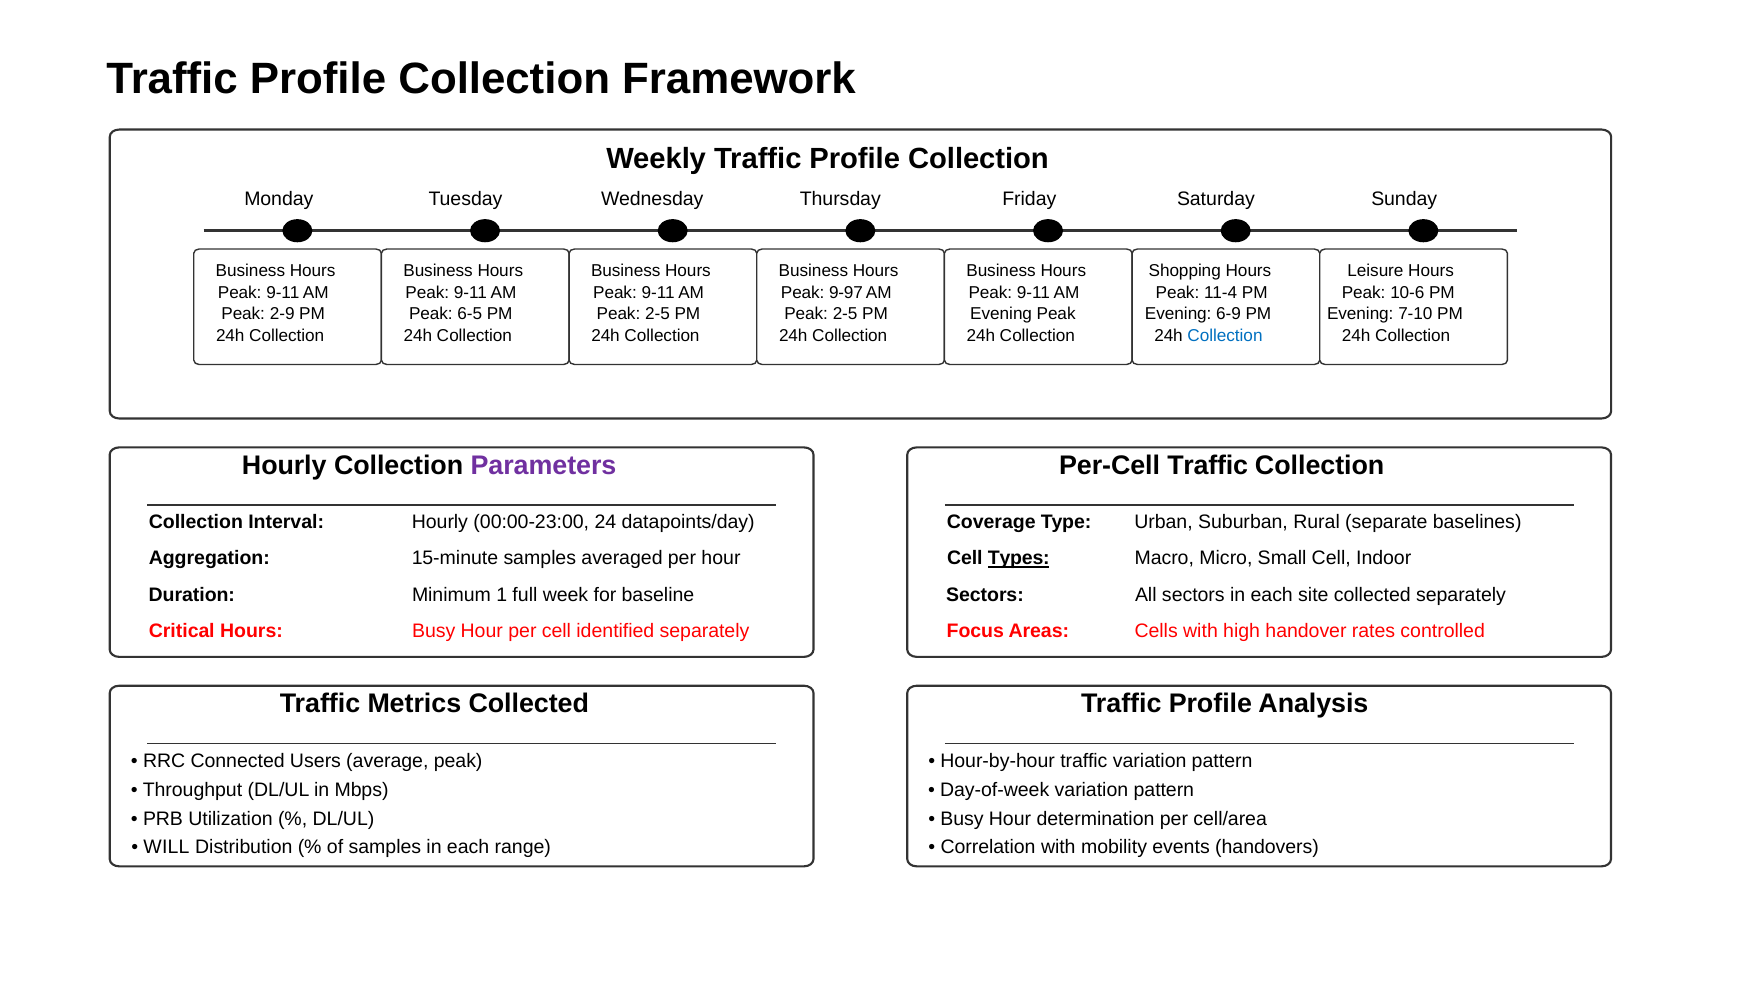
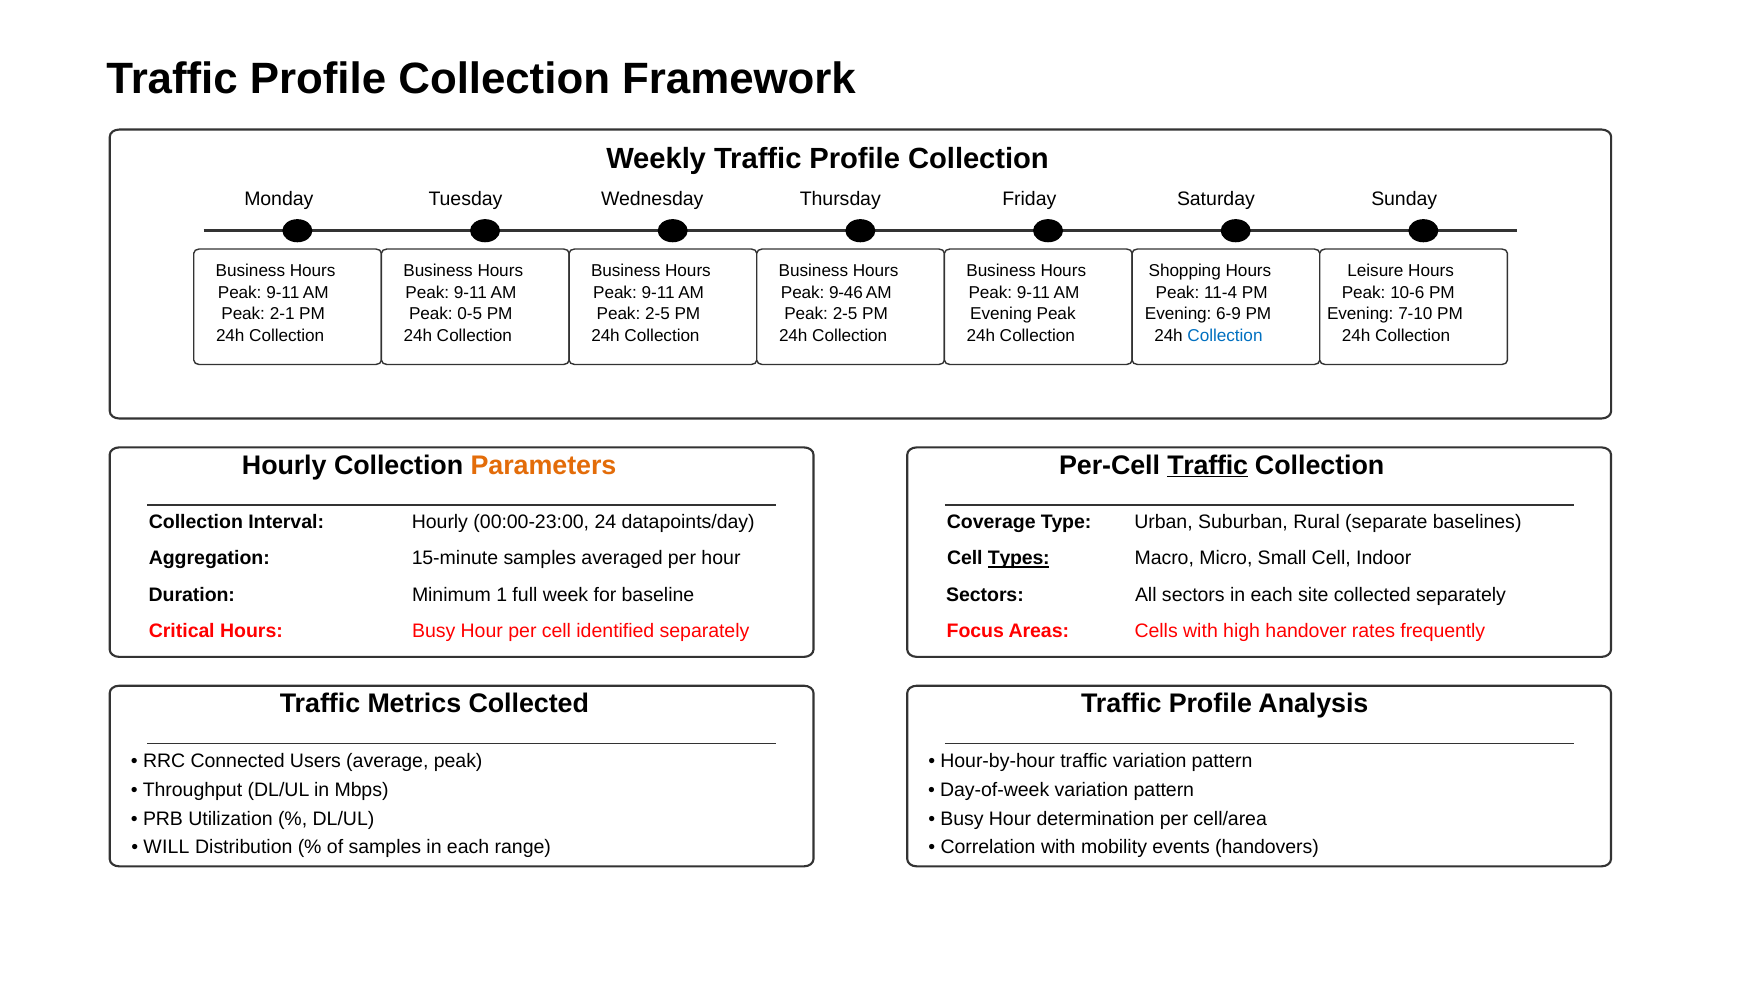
9-97: 9-97 -> 9-46 (846, 293)
2-9: 2-9 -> 2-1 (282, 314)
6-5: 6-5 -> 0-5 (470, 314)
Parameters colour: purple -> orange (543, 465)
Traffic underline: none -> present (1208, 465)
controlled: controlled -> frequently (1443, 631)
